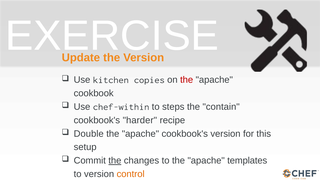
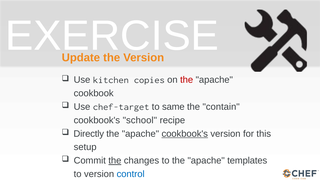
chef-within: chef-within -> chef-target (121, 107)
steps: steps -> same (173, 107)
harder: harder -> school (140, 120)
Double: Double -> Directly (89, 134)
cookbook's underline: none -> present (185, 134)
control colour: orange -> blue (131, 174)
